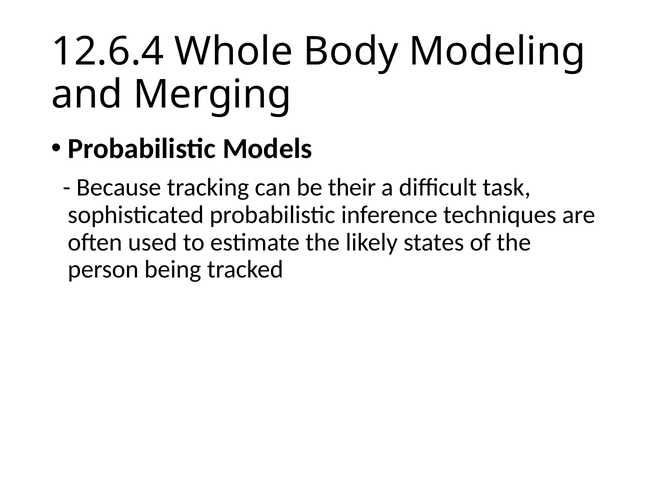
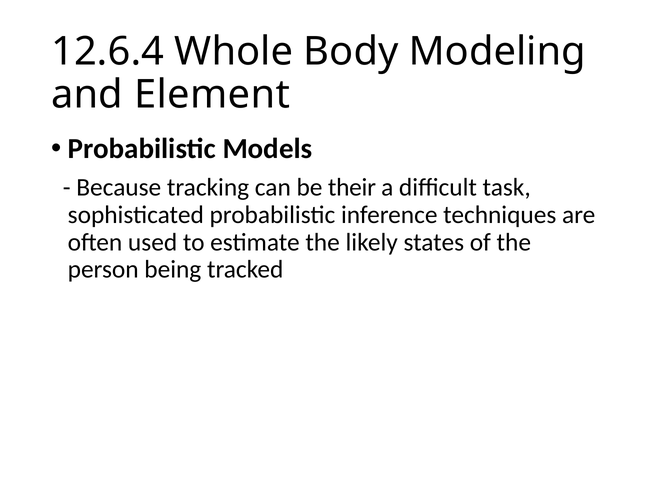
Merging: Merging -> Element (212, 95)
